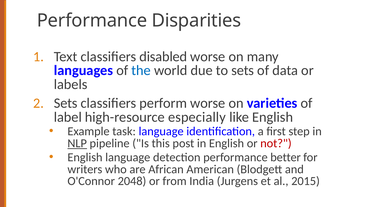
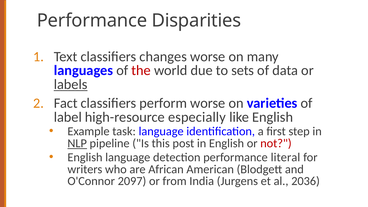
disabled: disabled -> changes (163, 57)
the colour: blue -> red (141, 70)
labels underline: none -> present (71, 84)
Sets: Sets -> Fact (66, 103)
better: better -> literal (285, 157)
2048: 2048 -> 2097 (132, 181)
2015: 2015 -> 2036 (306, 181)
